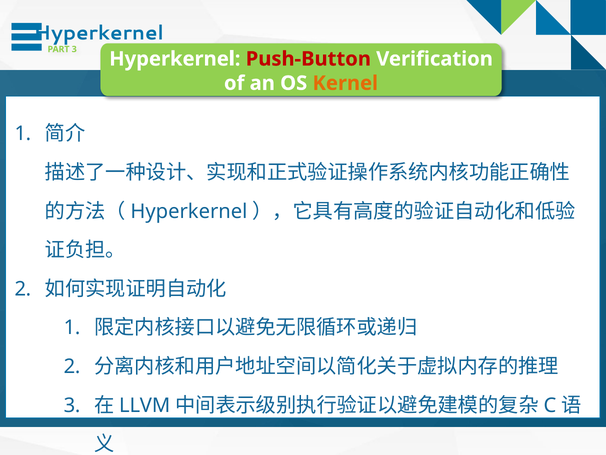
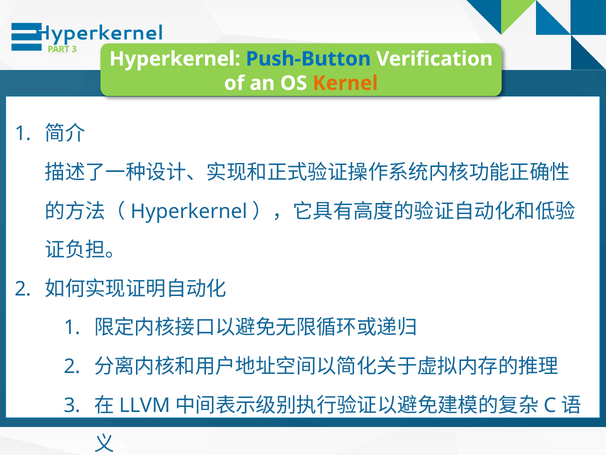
Push-Button colour: red -> blue (308, 59)
